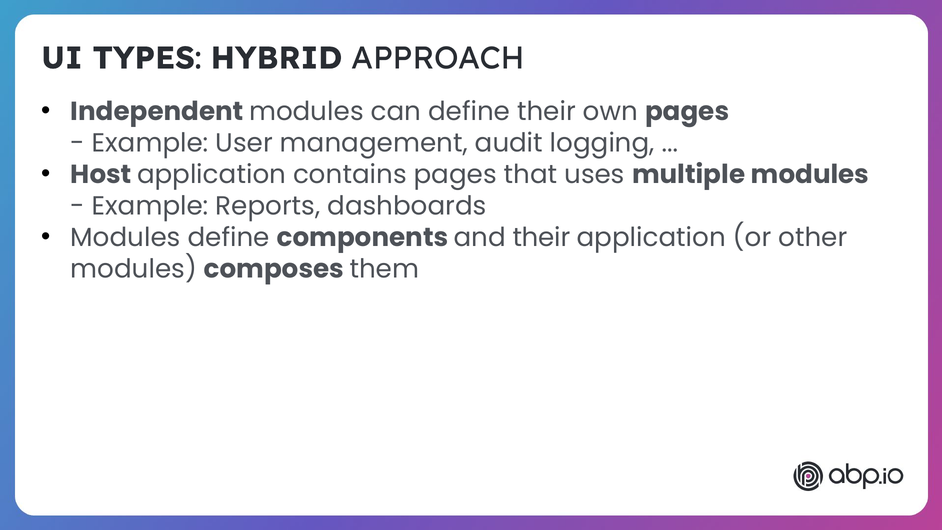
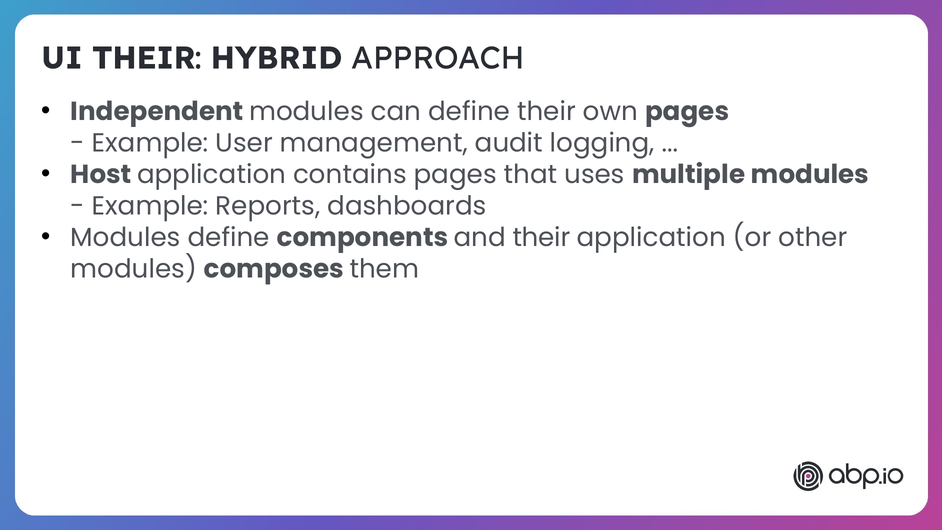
UI TYPES: TYPES -> THEIR (144, 58)
